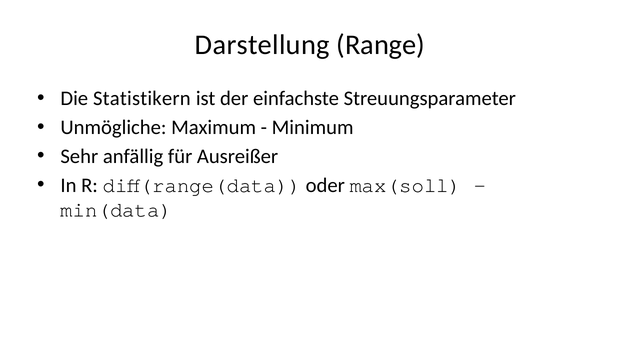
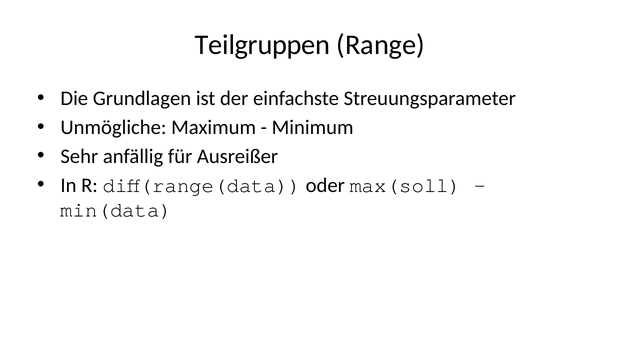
Darstellung: Darstellung -> Teilgruppen (263, 45)
Statistikern: Statistikern -> Grundlagen (142, 98)
